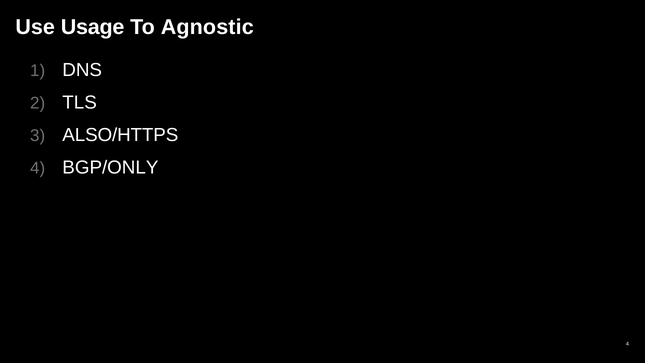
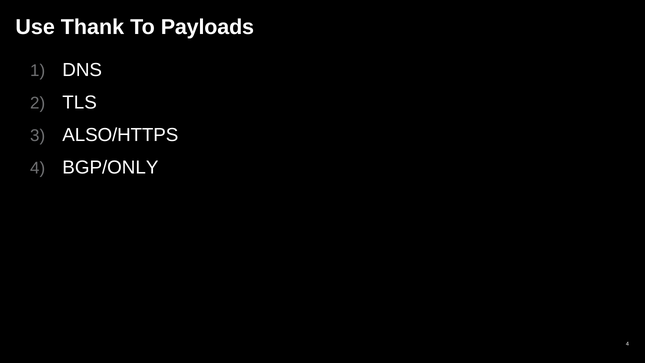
Usage: Usage -> Thank (92, 27)
Agnostic: Agnostic -> Payloads (207, 27)
